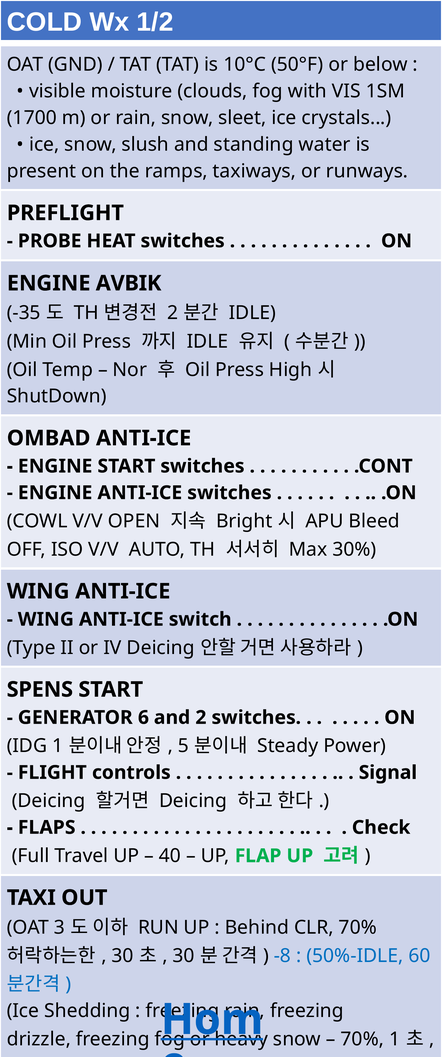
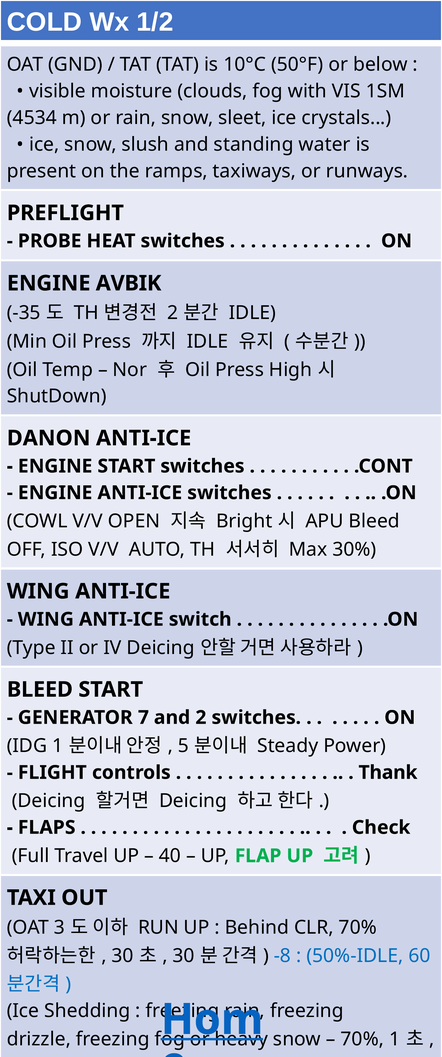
1700: 1700 -> 4534 (32, 118)
OMBAD: OMBAD -> DANON (49, 438)
SPENS: SPENS -> BLEED (40, 690)
6: 6 -> 7 (143, 718)
Signal: Signal -> Thank (388, 773)
